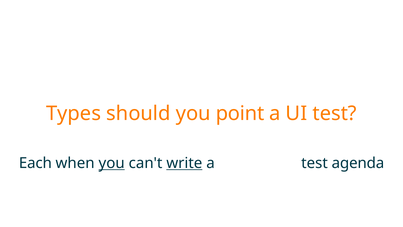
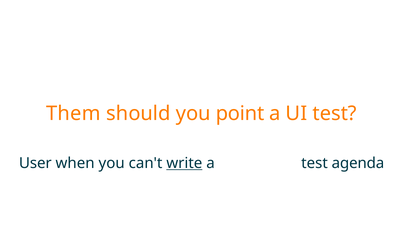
Types: Types -> Them (73, 113)
Each: Each -> User (35, 163)
you underline: present -> none (112, 163)
